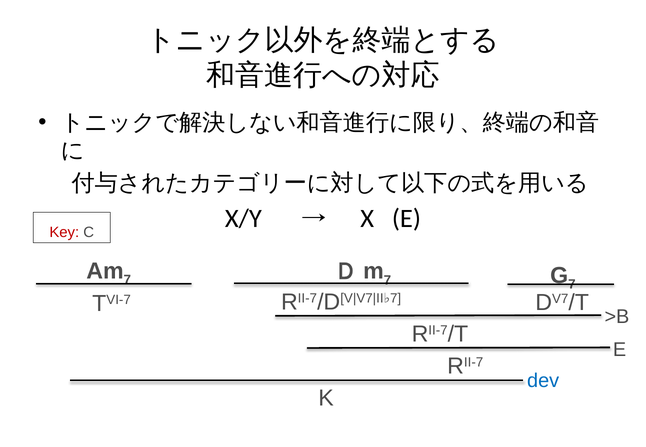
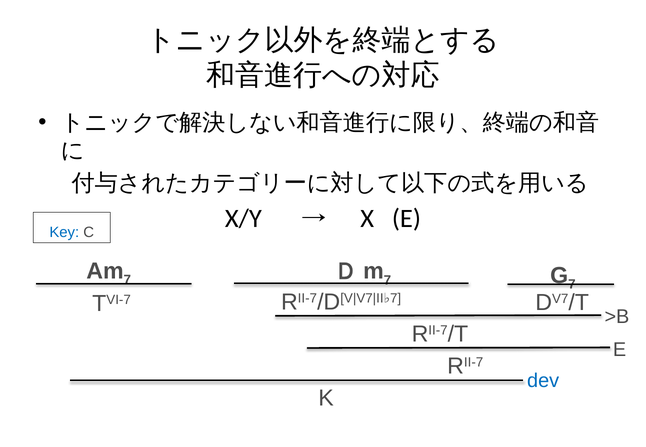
Key colour: red -> blue (64, 232)
